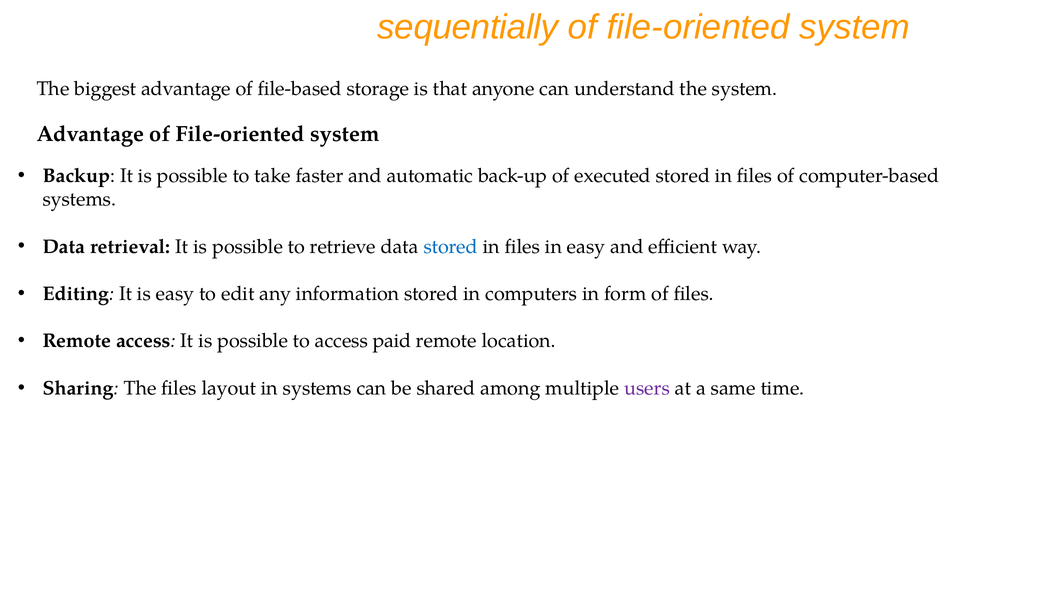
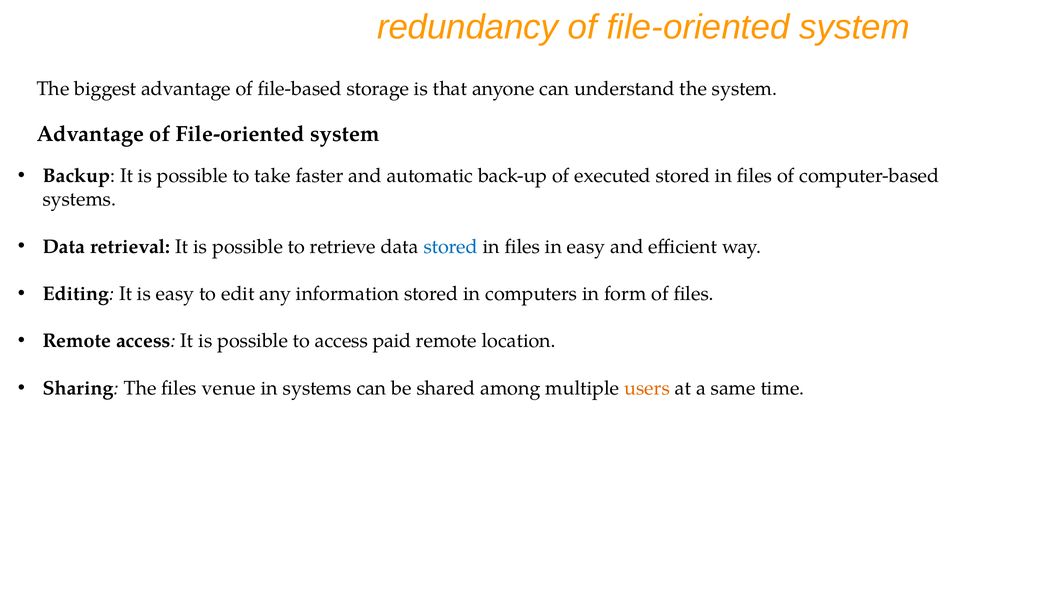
sequentially: sequentially -> redundancy (468, 27)
layout: layout -> venue (229, 388)
users colour: purple -> orange (647, 388)
